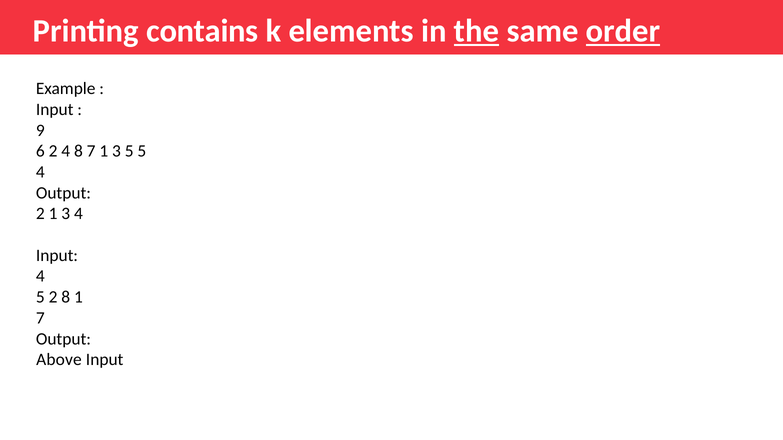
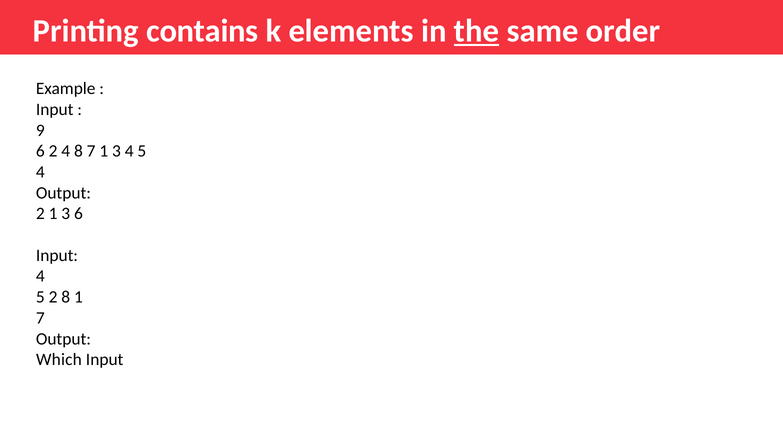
order underline: present -> none (623, 31)
3 5: 5 -> 4 (129, 151)
3 4: 4 -> 6 (78, 214)
Above: Above -> Which (59, 360)
